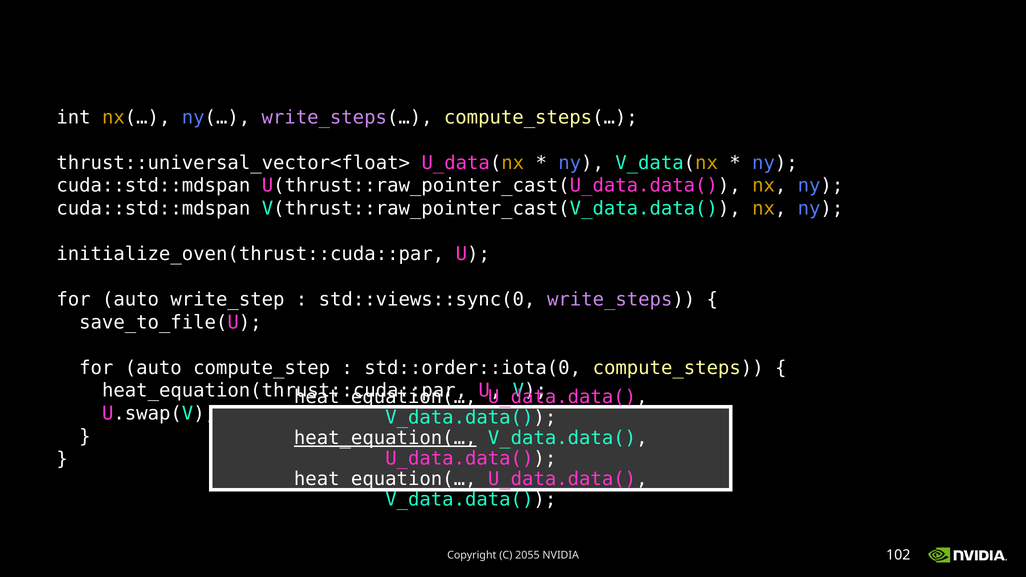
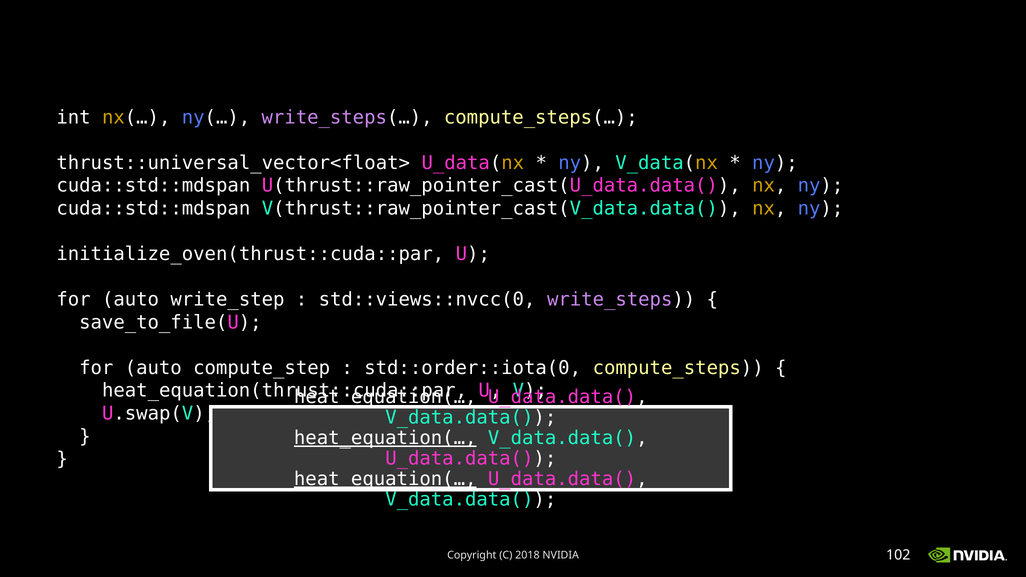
std::views::sync(0: std::views::sync(0 -> std::views::nvcc(0 (427, 300)
heat_equation(… underline: none -> present (385, 479)
2055: 2055 -> 2018 (527, 555)
